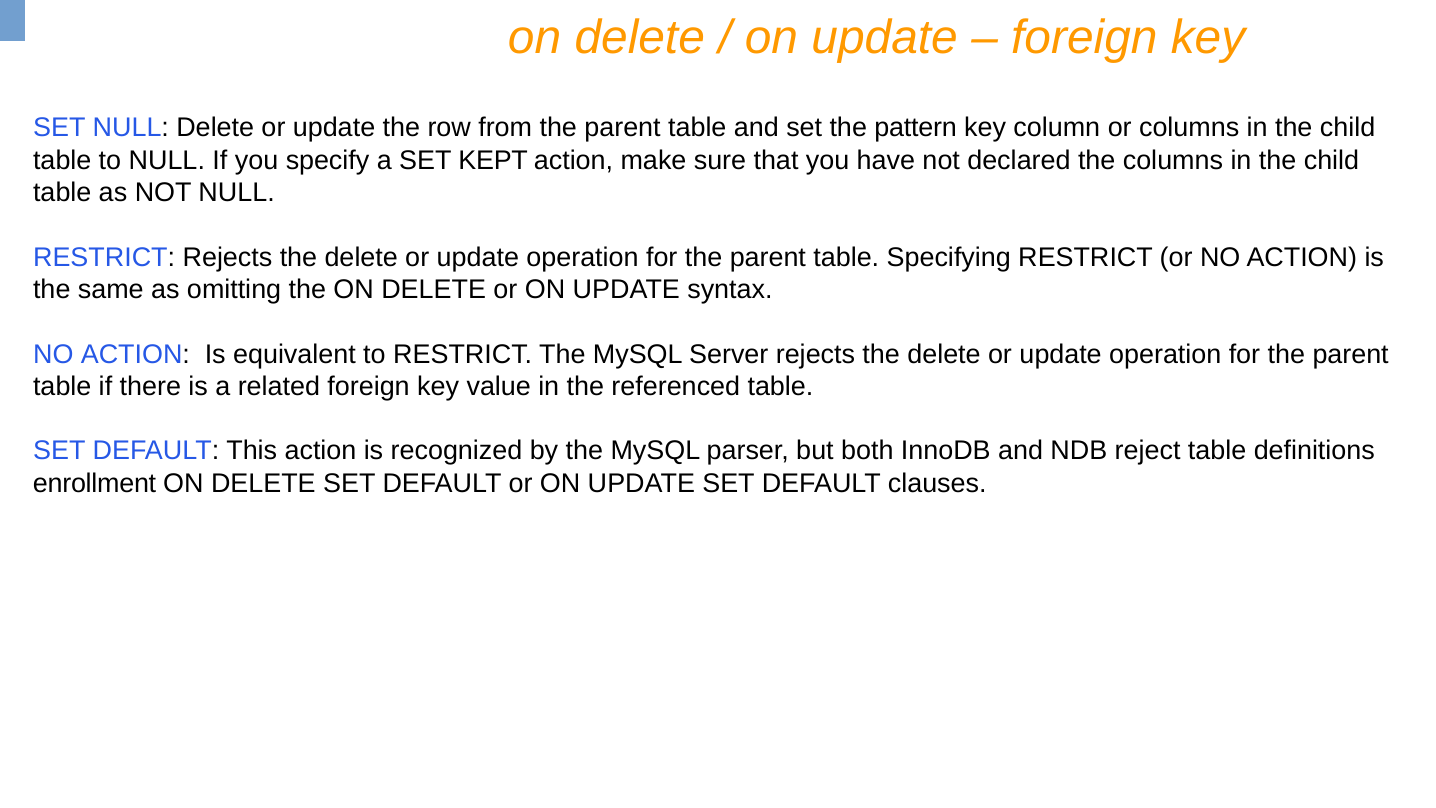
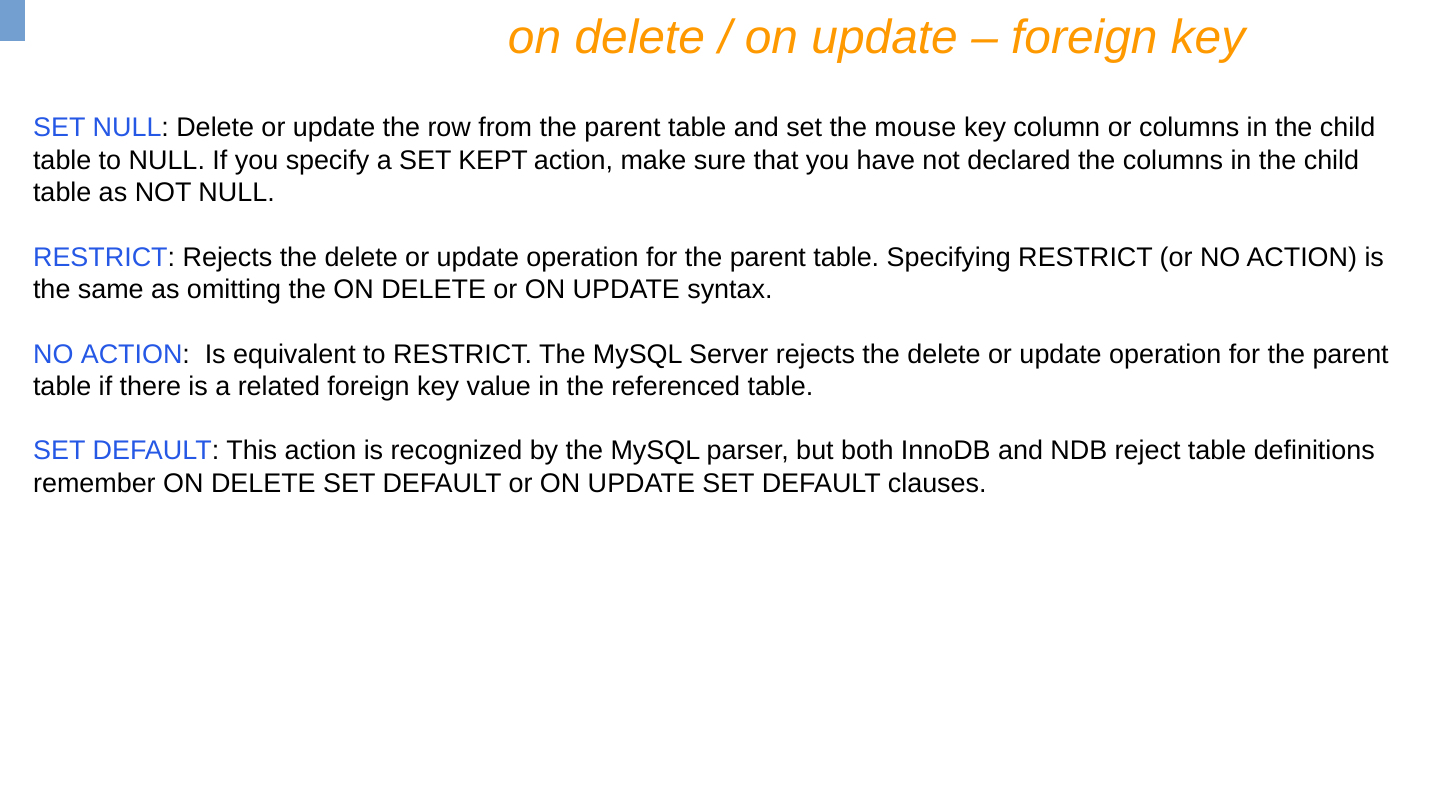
pattern: pattern -> mouse (915, 128)
enrollment: enrollment -> remember (94, 483)
